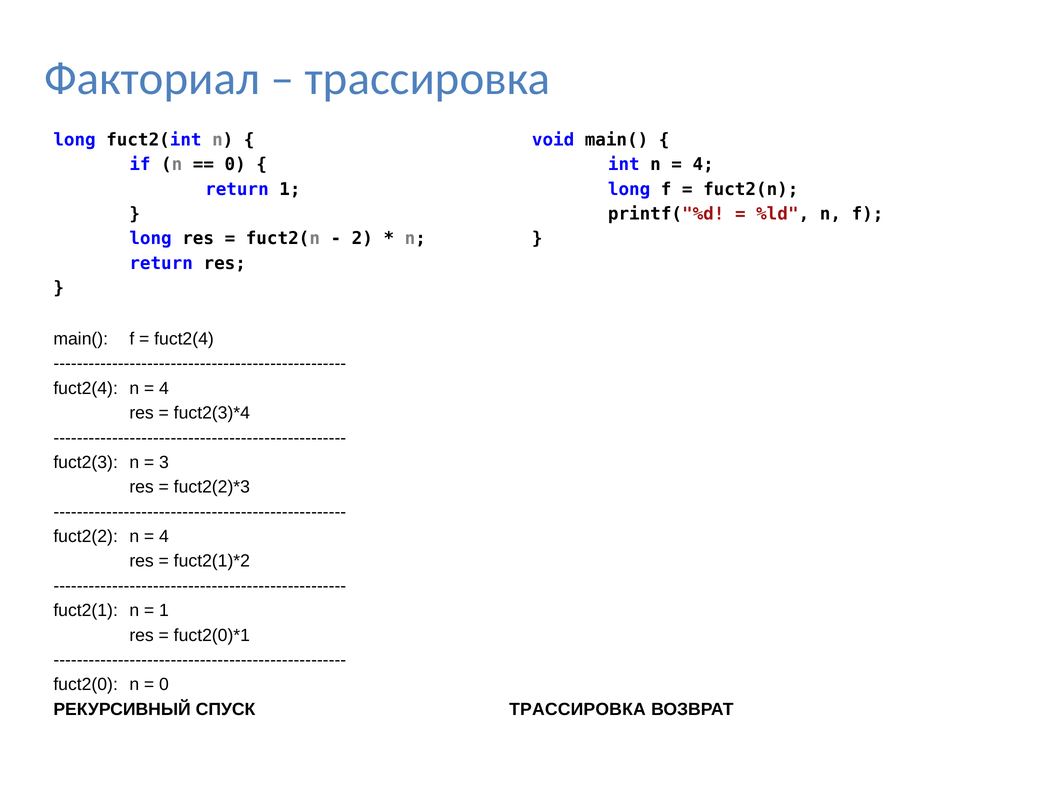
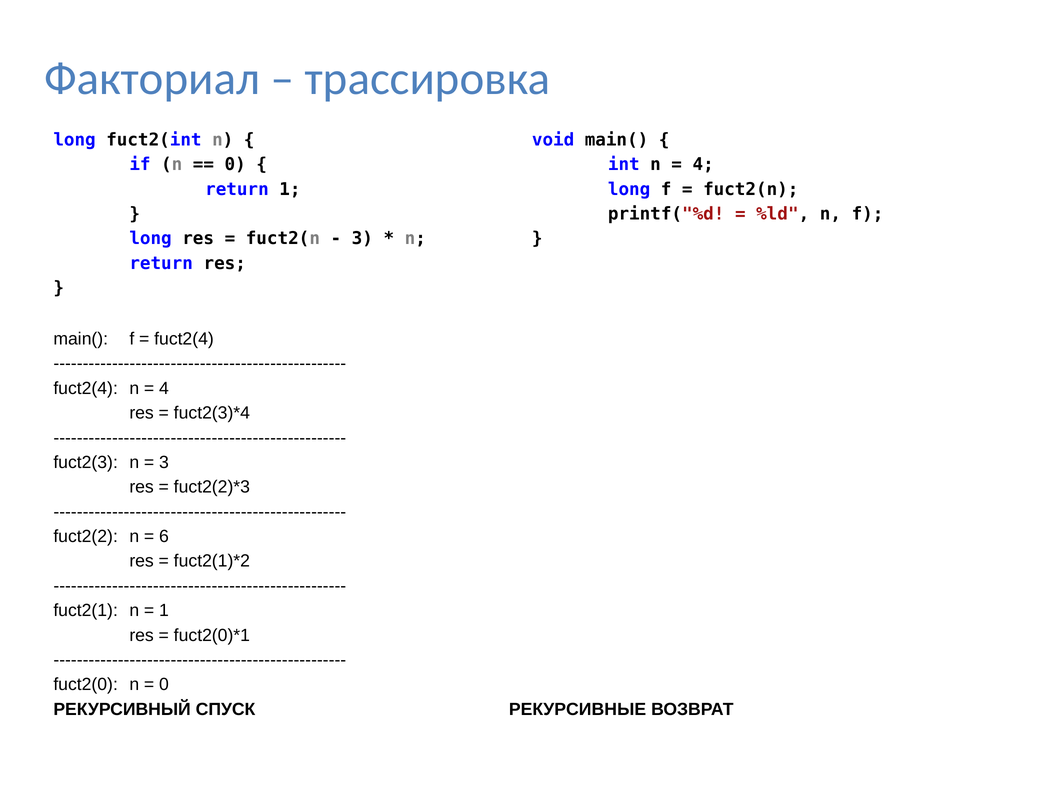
2: 2 -> 3 (362, 239)
4: 4 -> 6 (164, 536)
СПУСК ТРАССИРОВКА: ТРАССИРОВКА -> РЕКУРСИВНЫЕ (578, 709)
